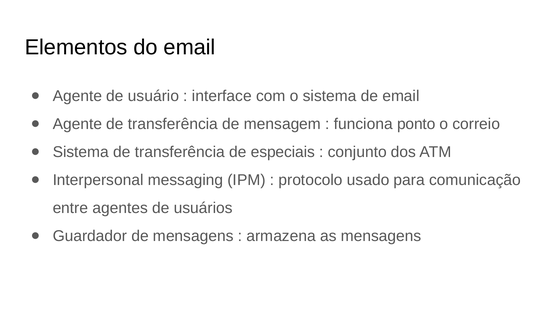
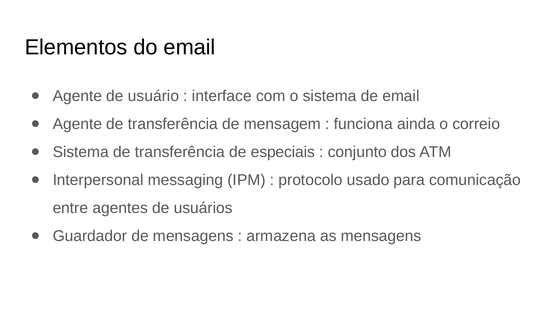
ponto: ponto -> ainda (416, 124)
